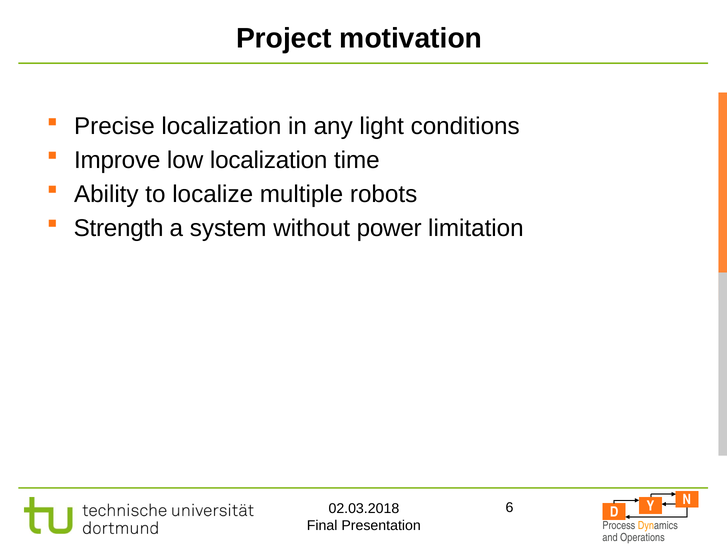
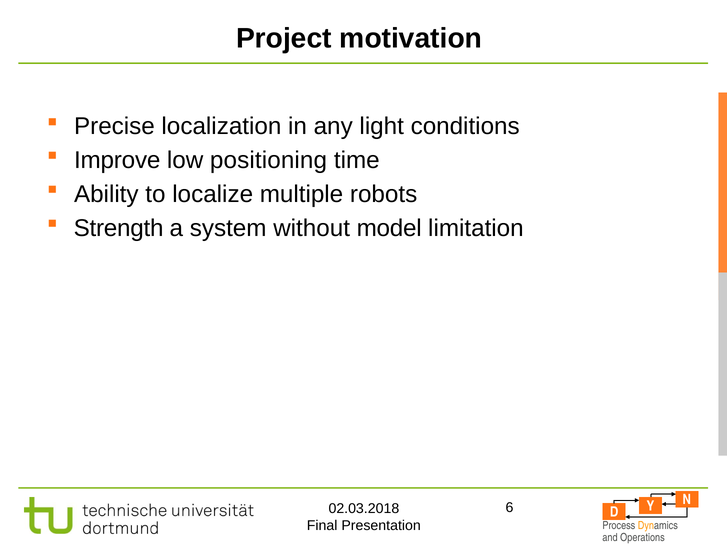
low localization: localization -> positioning (269, 160)
power: power -> model (389, 228)
